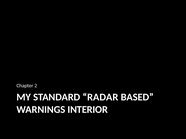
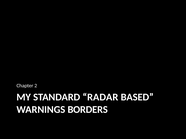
INTERIOR: INTERIOR -> BORDERS (88, 110)
